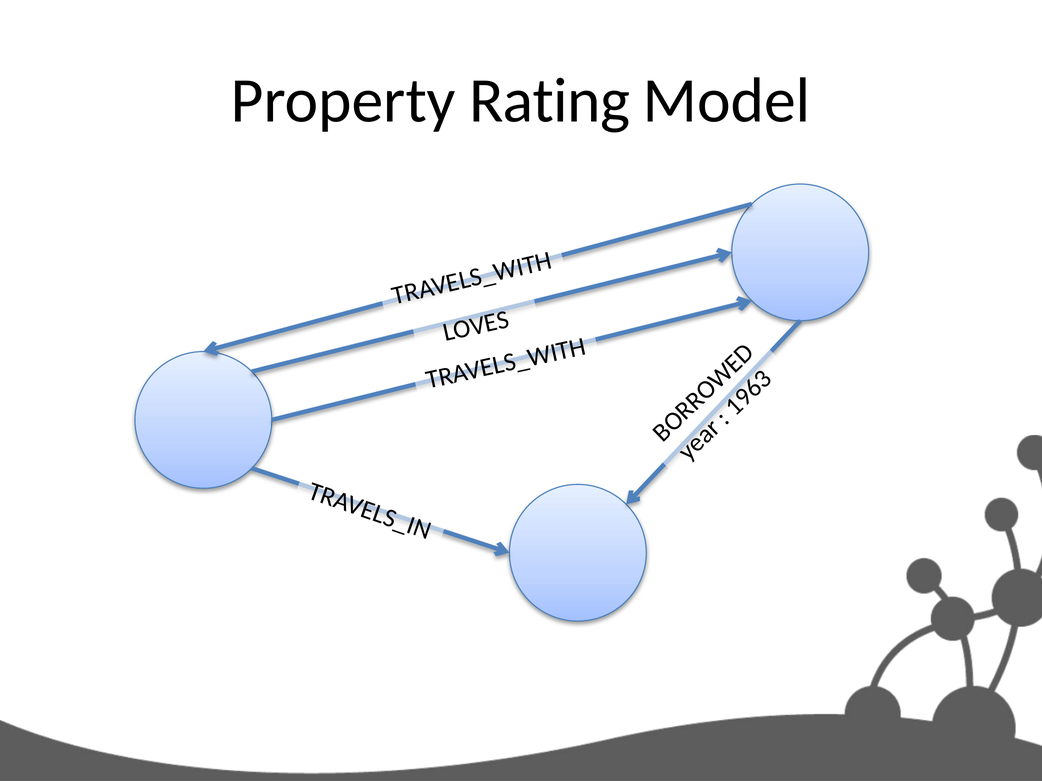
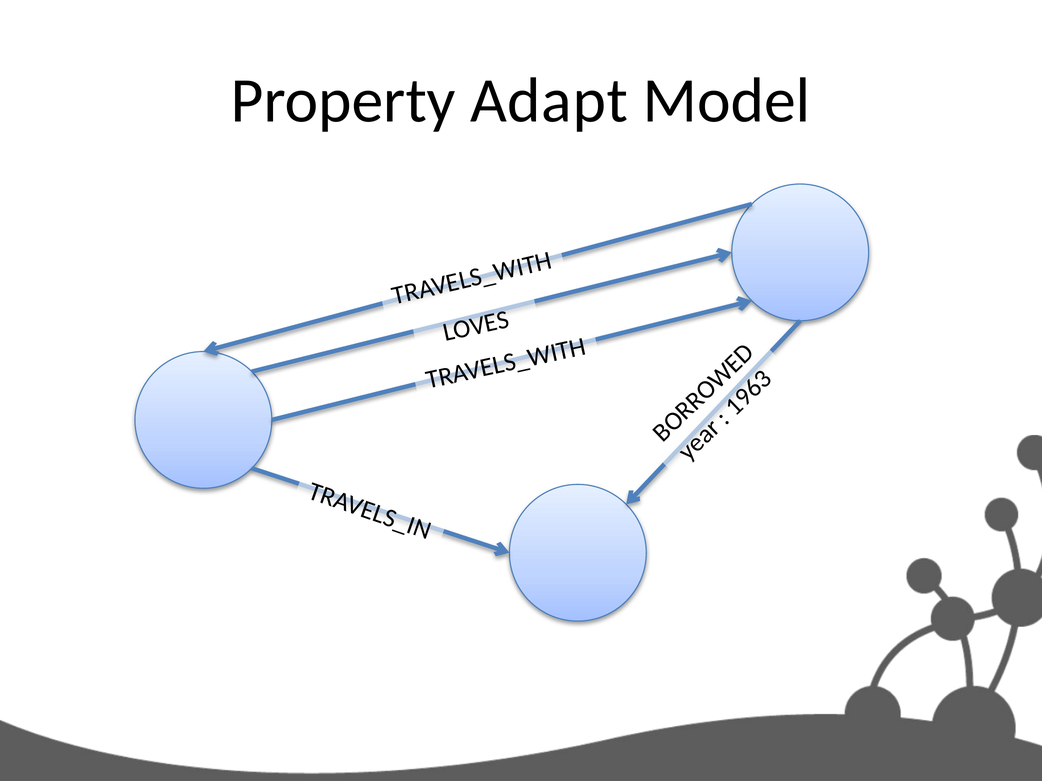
Rating: Rating -> Adapt (549, 101)
